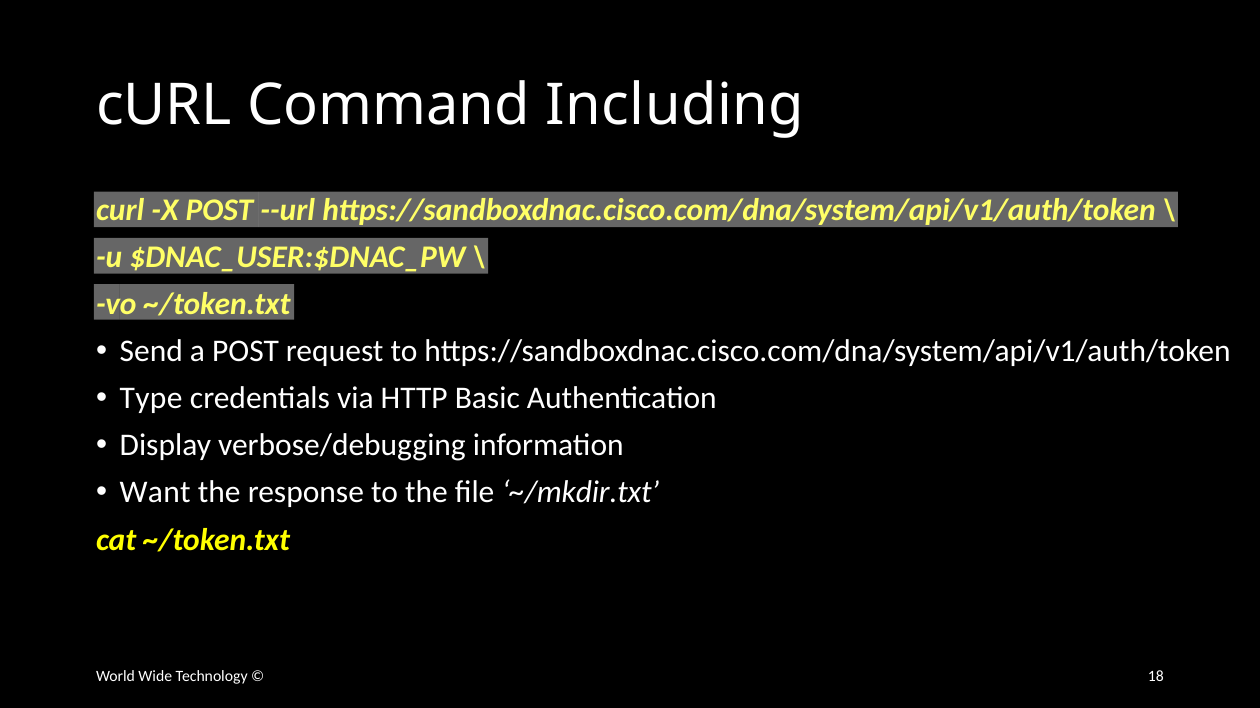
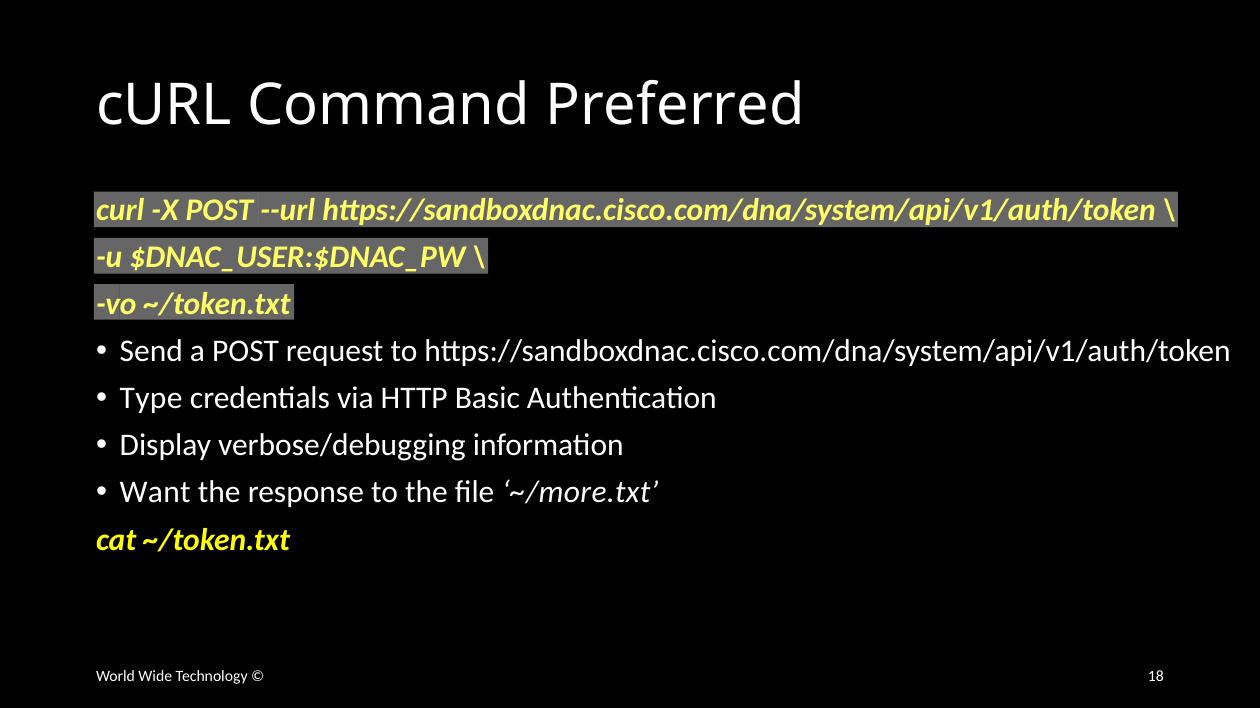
Including: Including -> Preferred (675, 106)
~/mkdir.txt: ~/mkdir.txt -> ~/more.txt (580, 493)
